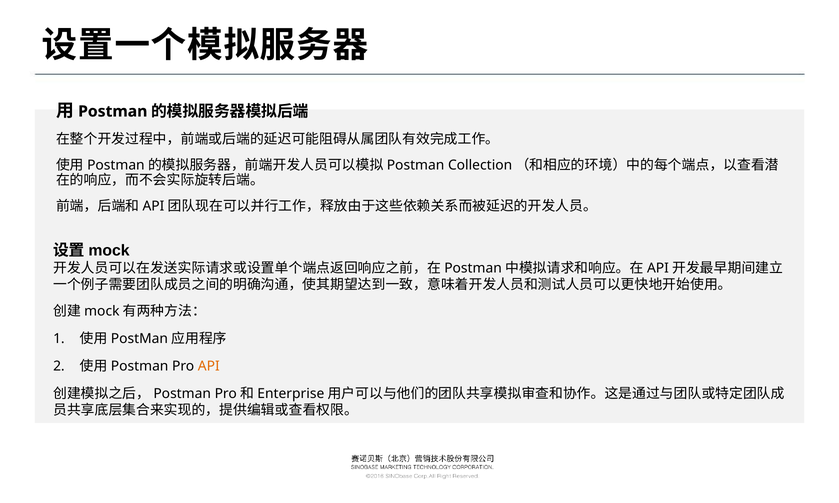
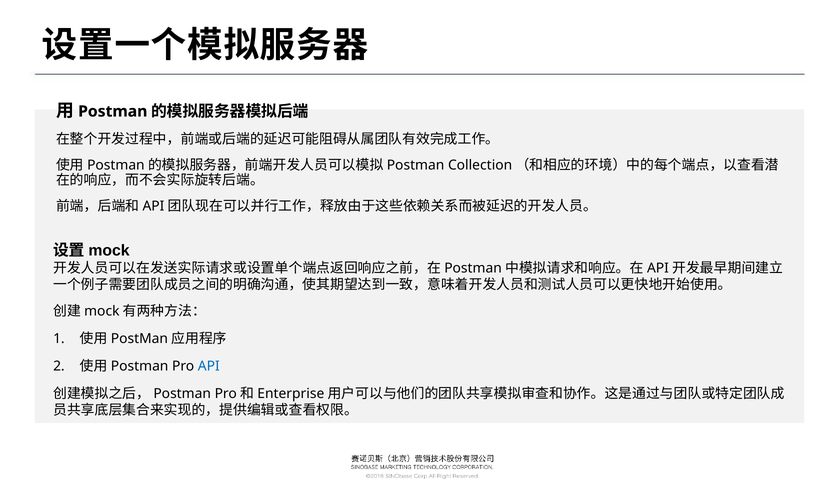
API colour: orange -> blue (209, 366)
